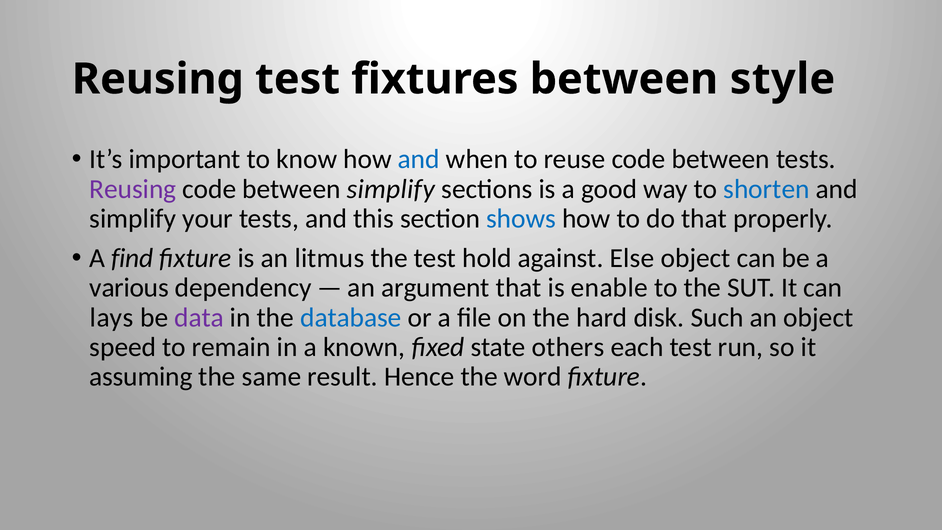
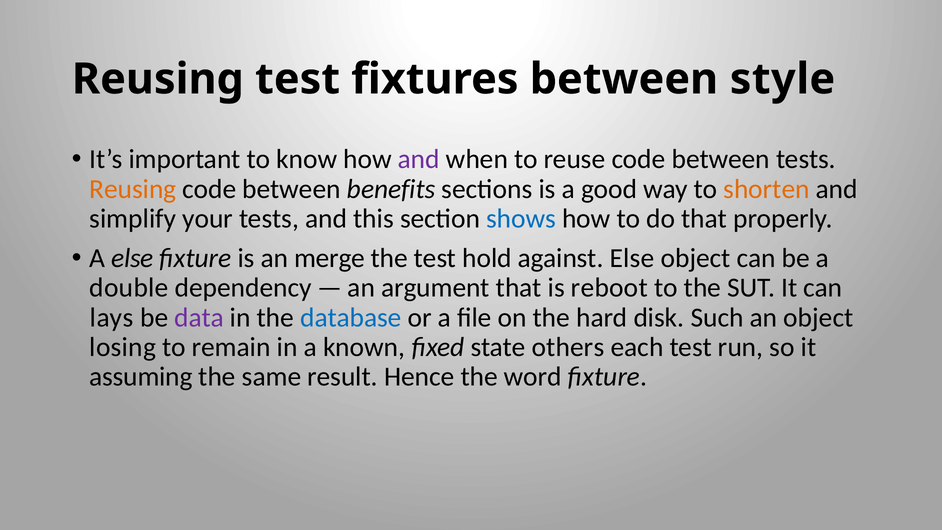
and colour: blue -> purple (419, 159)
Reusing colour: purple -> orange (133, 189)
between simplify: simplify -> benefits (391, 189)
shorten colour: blue -> orange (766, 189)
A find: find -> else (132, 258)
litmus: litmus -> merge (330, 258)
various: various -> double (129, 288)
enable: enable -> reboot (609, 288)
speed: speed -> losing (123, 347)
